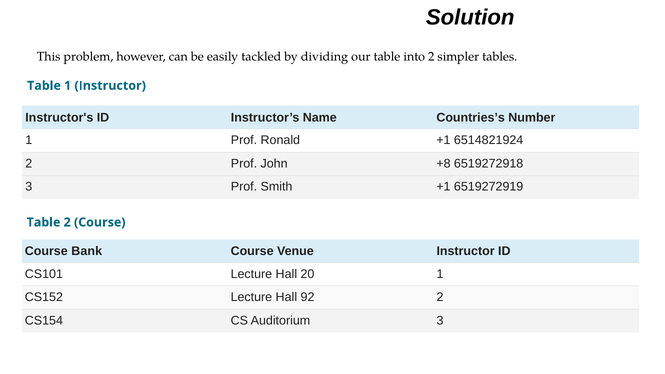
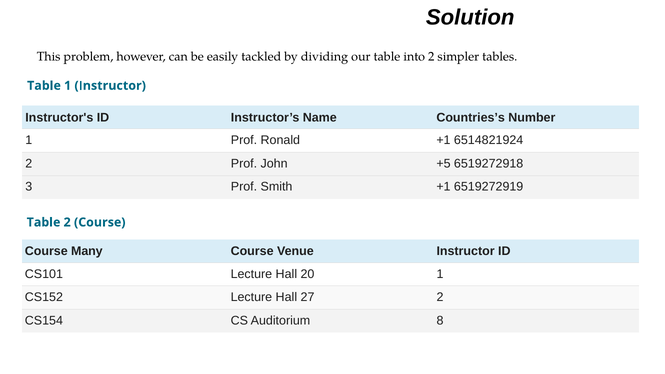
+8: +8 -> +5 (443, 164)
Bank: Bank -> Many (87, 251)
92: 92 -> 27 (308, 297)
Auditorium 3: 3 -> 8 (440, 321)
